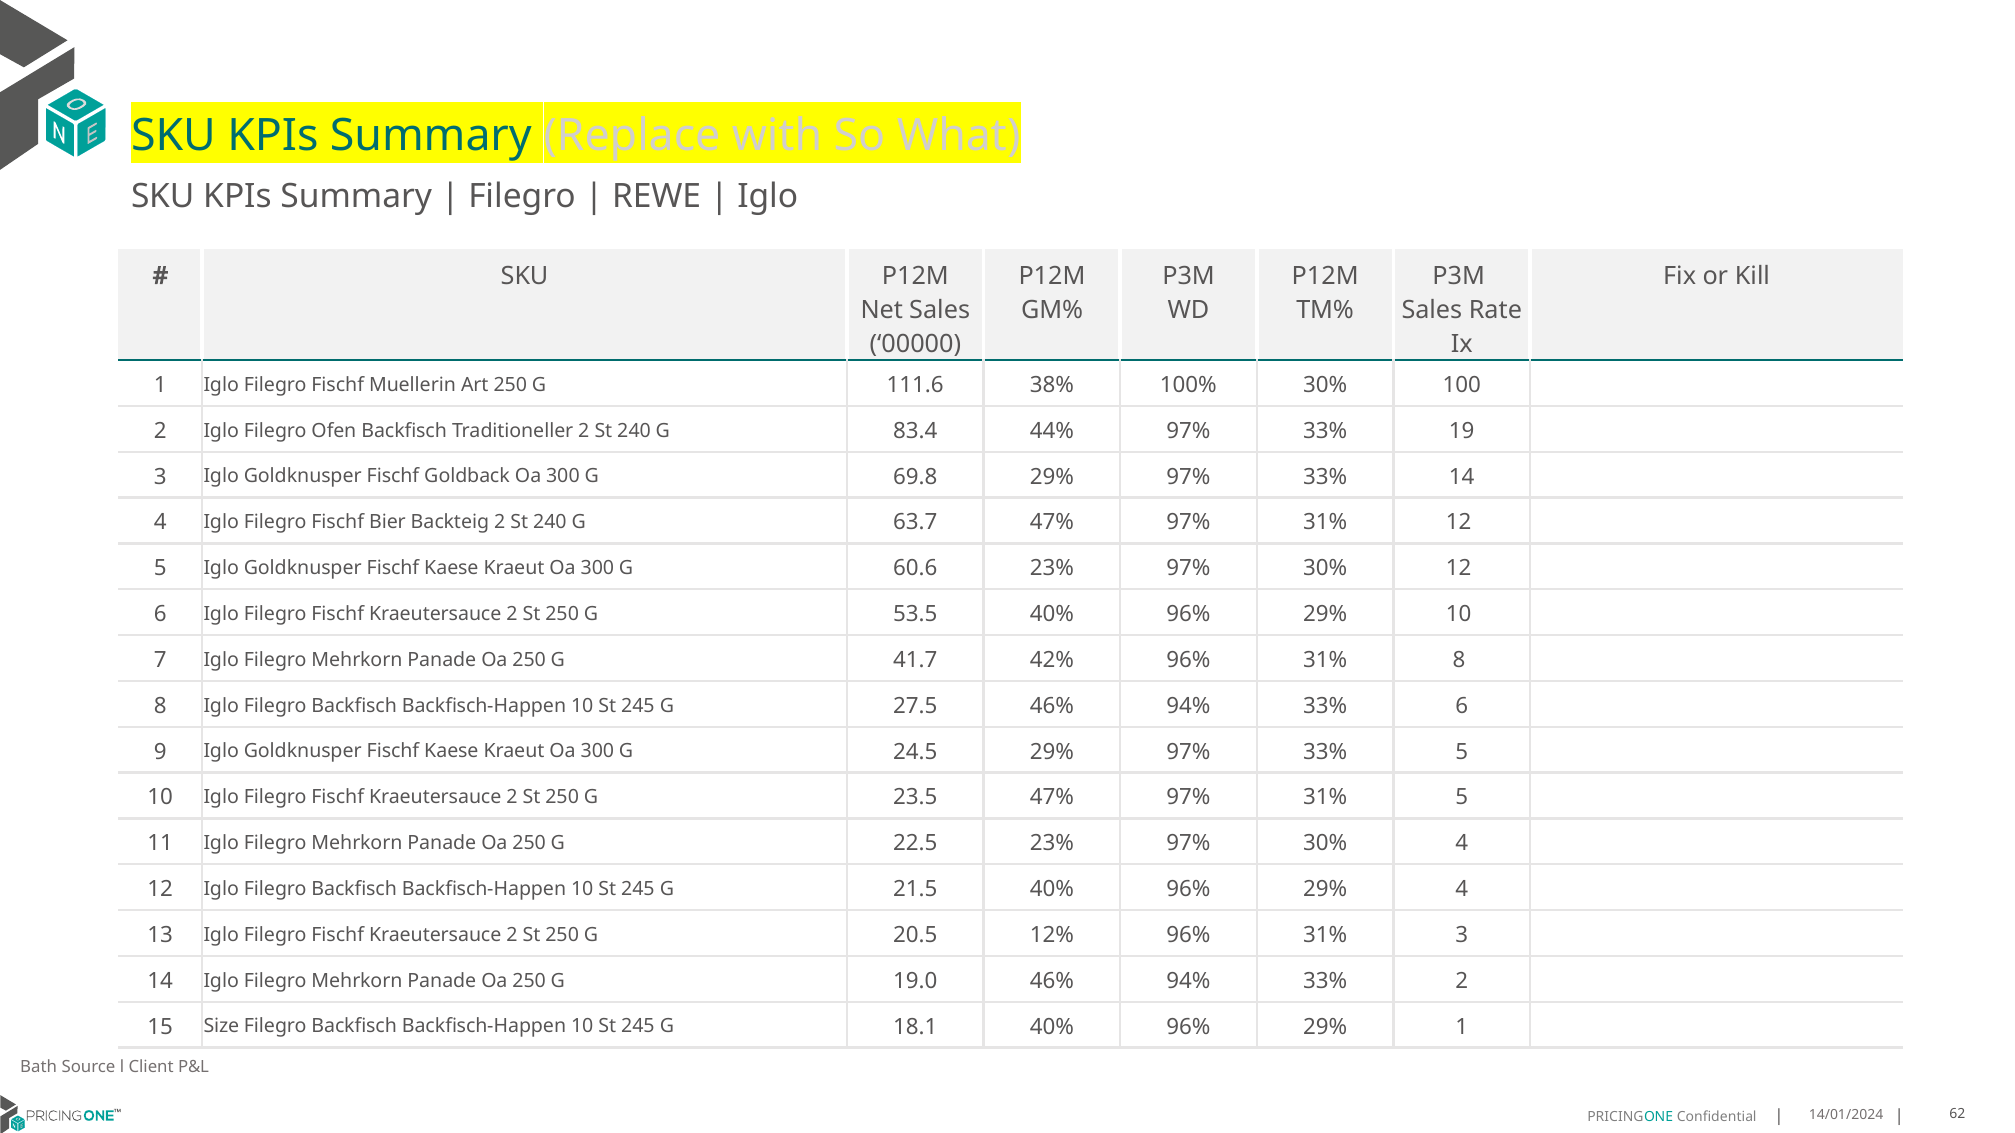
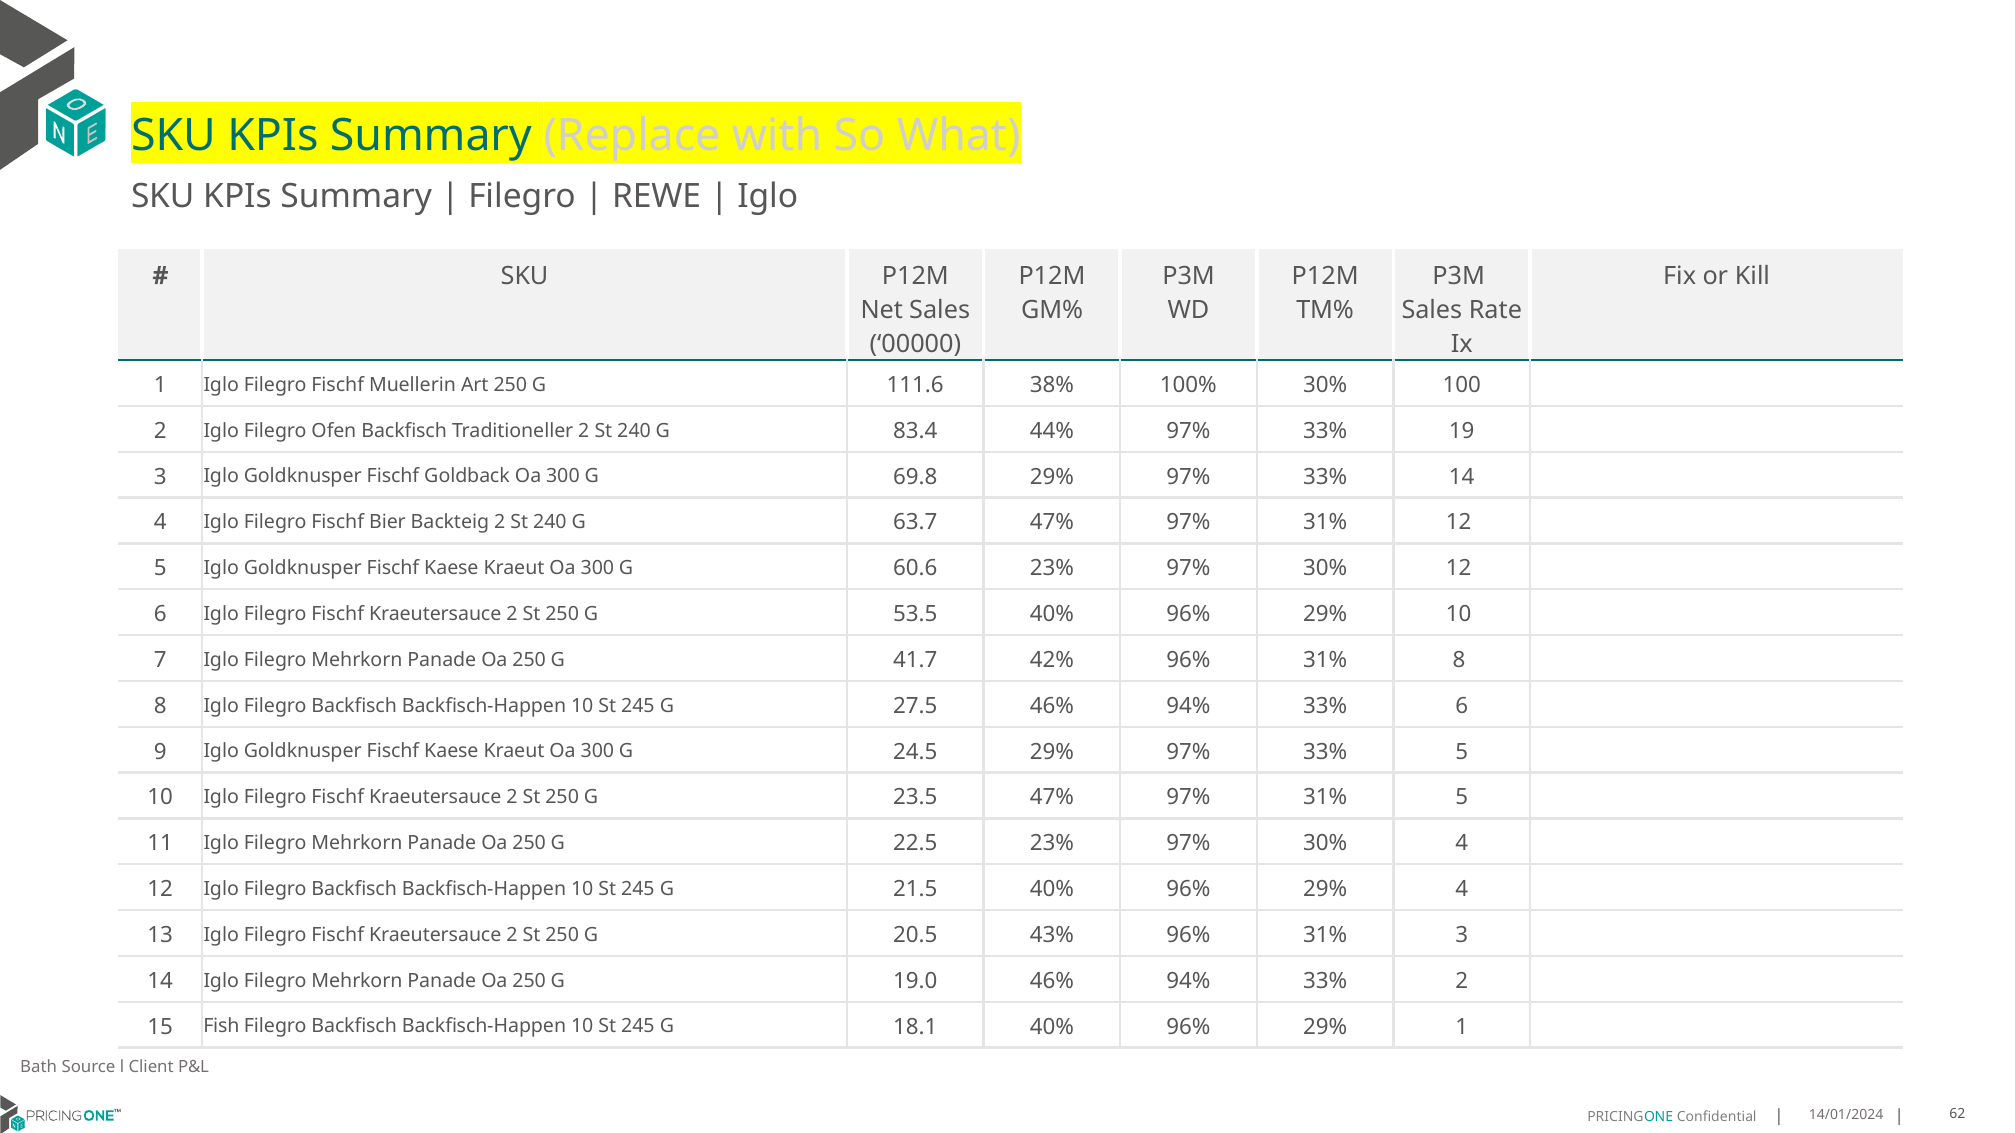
12%: 12% -> 43% (1052, 935)
Size: Size -> Fish (221, 1027)
